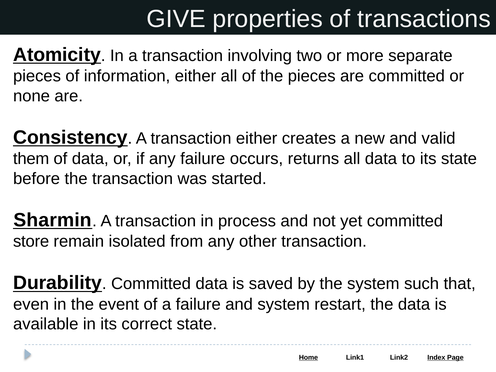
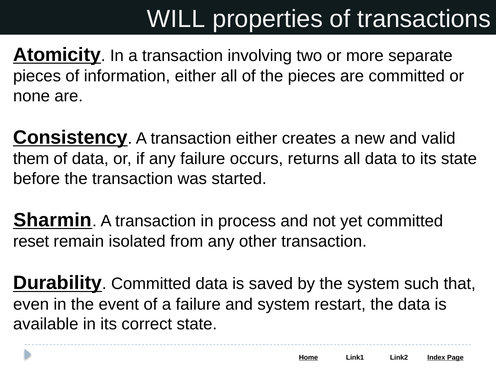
GIVE: GIVE -> WILL (176, 19)
store: store -> reset (31, 241)
